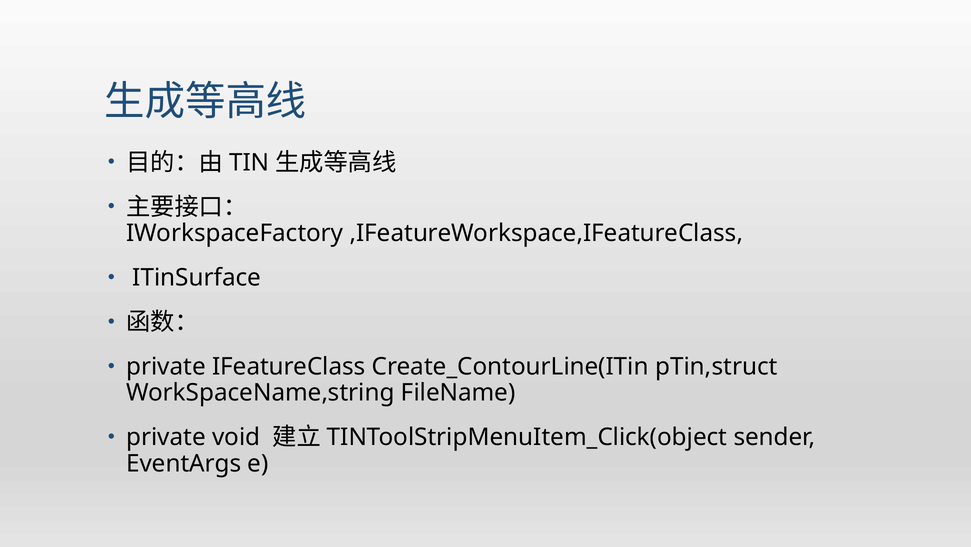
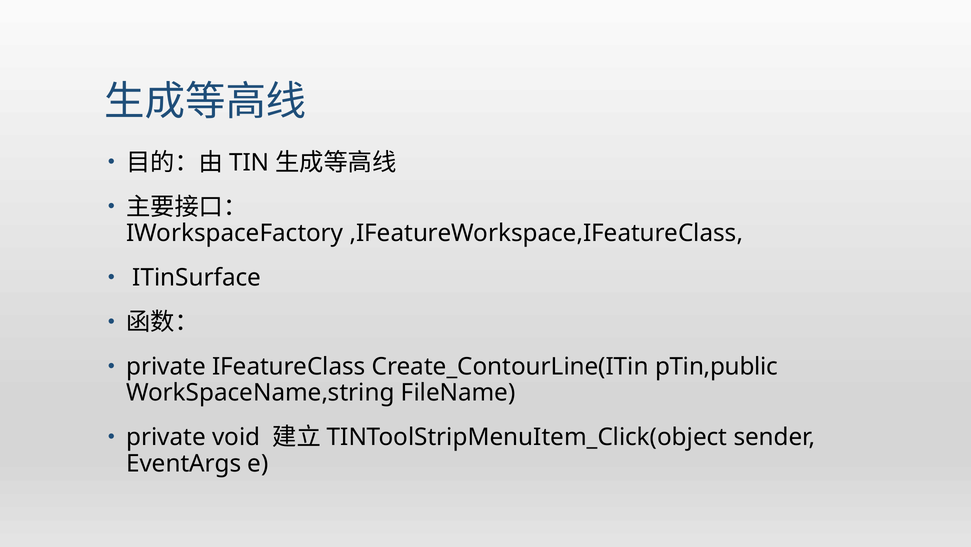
pTin,struct: pTin,struct -> pTin,public (717, 366)
